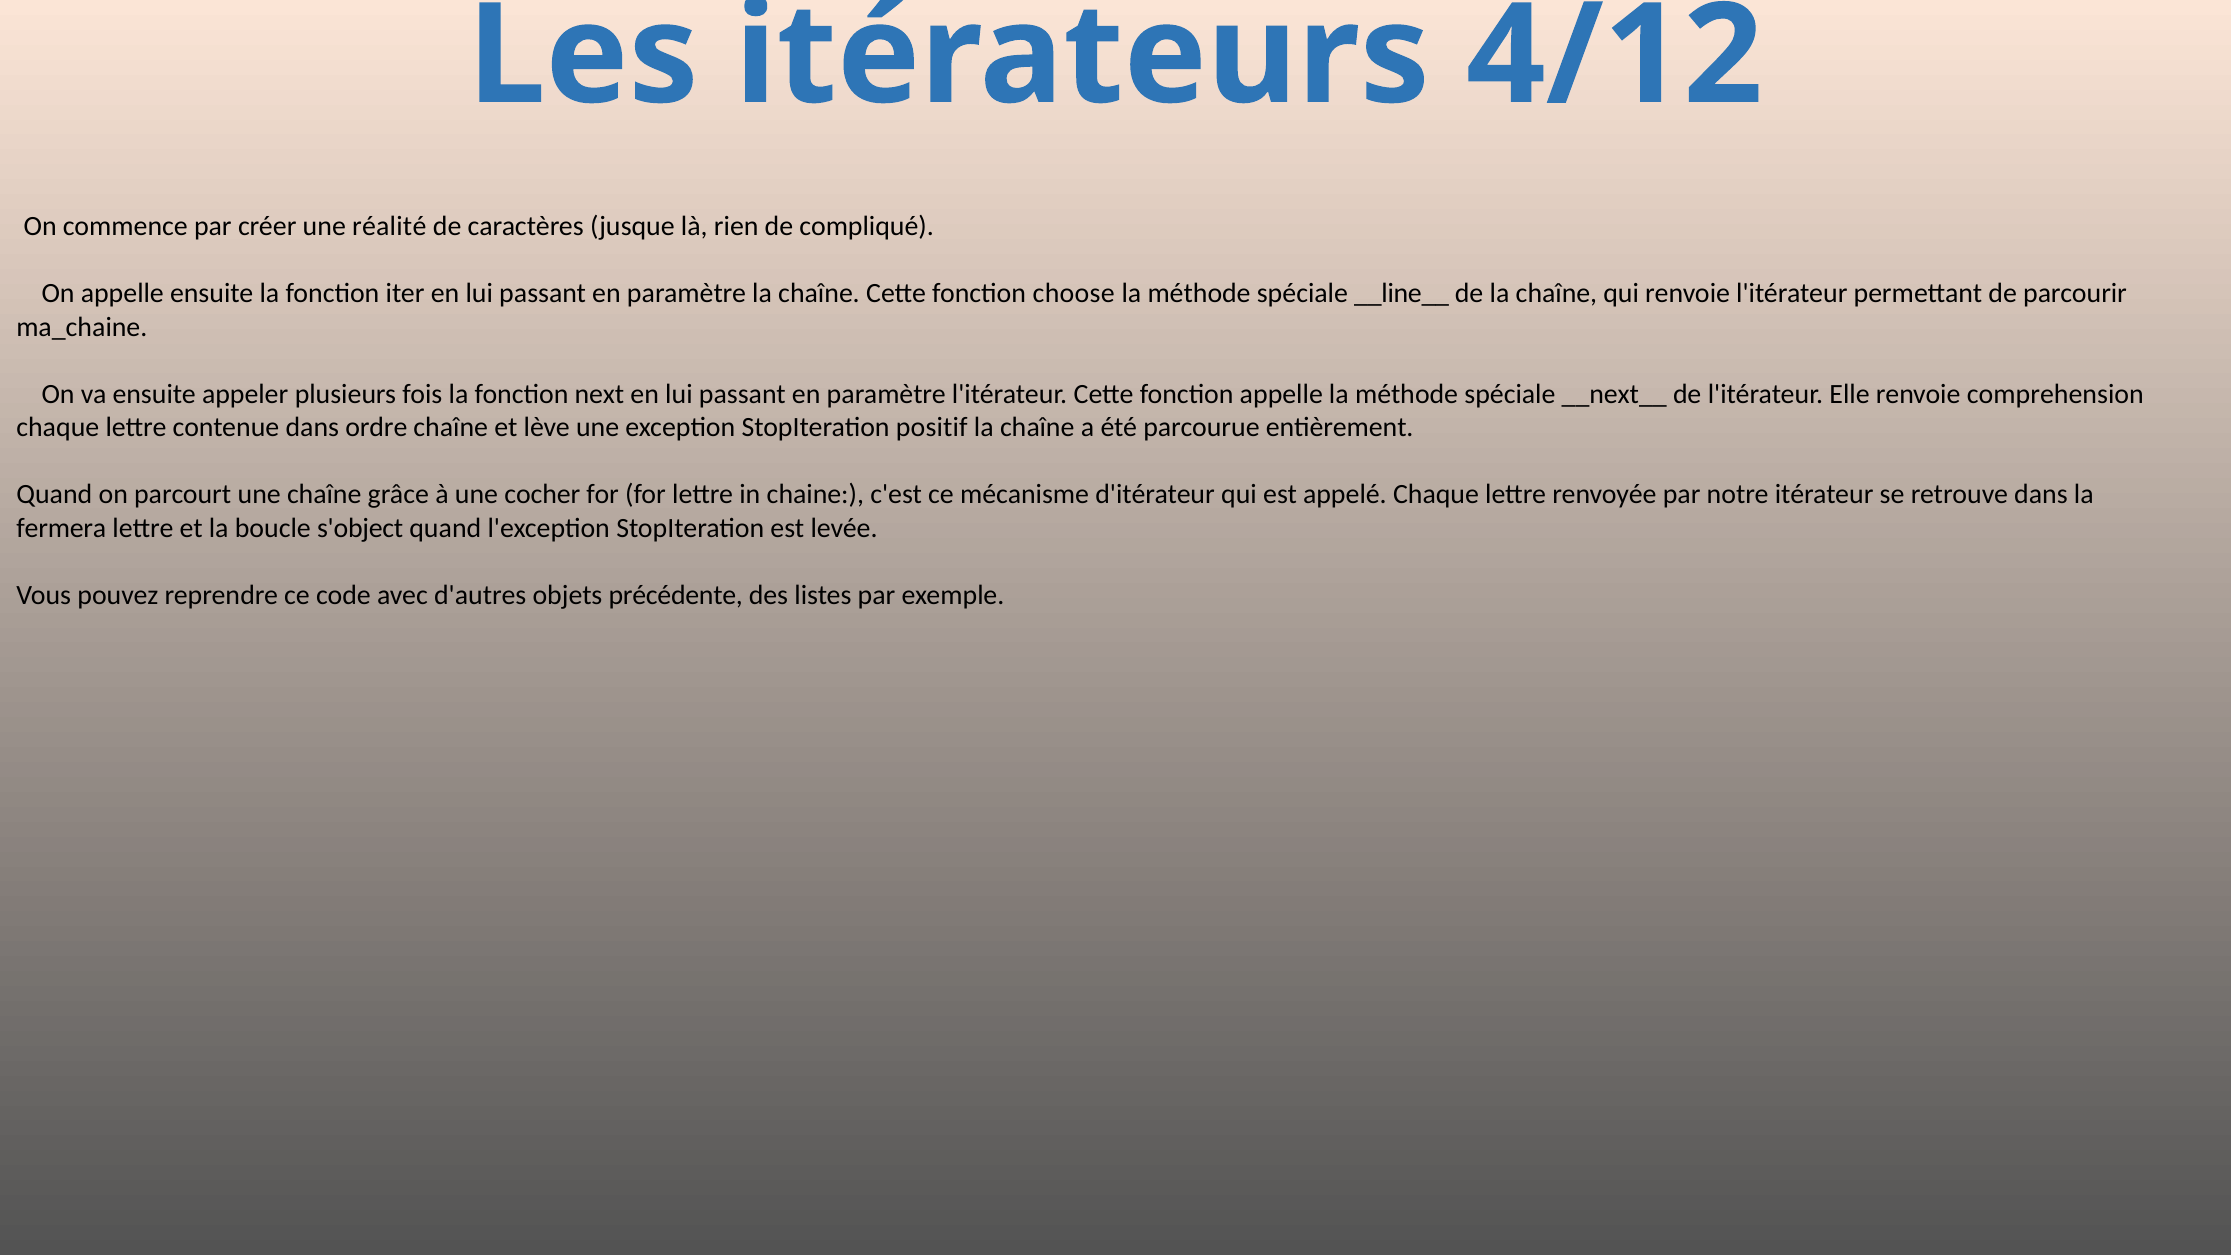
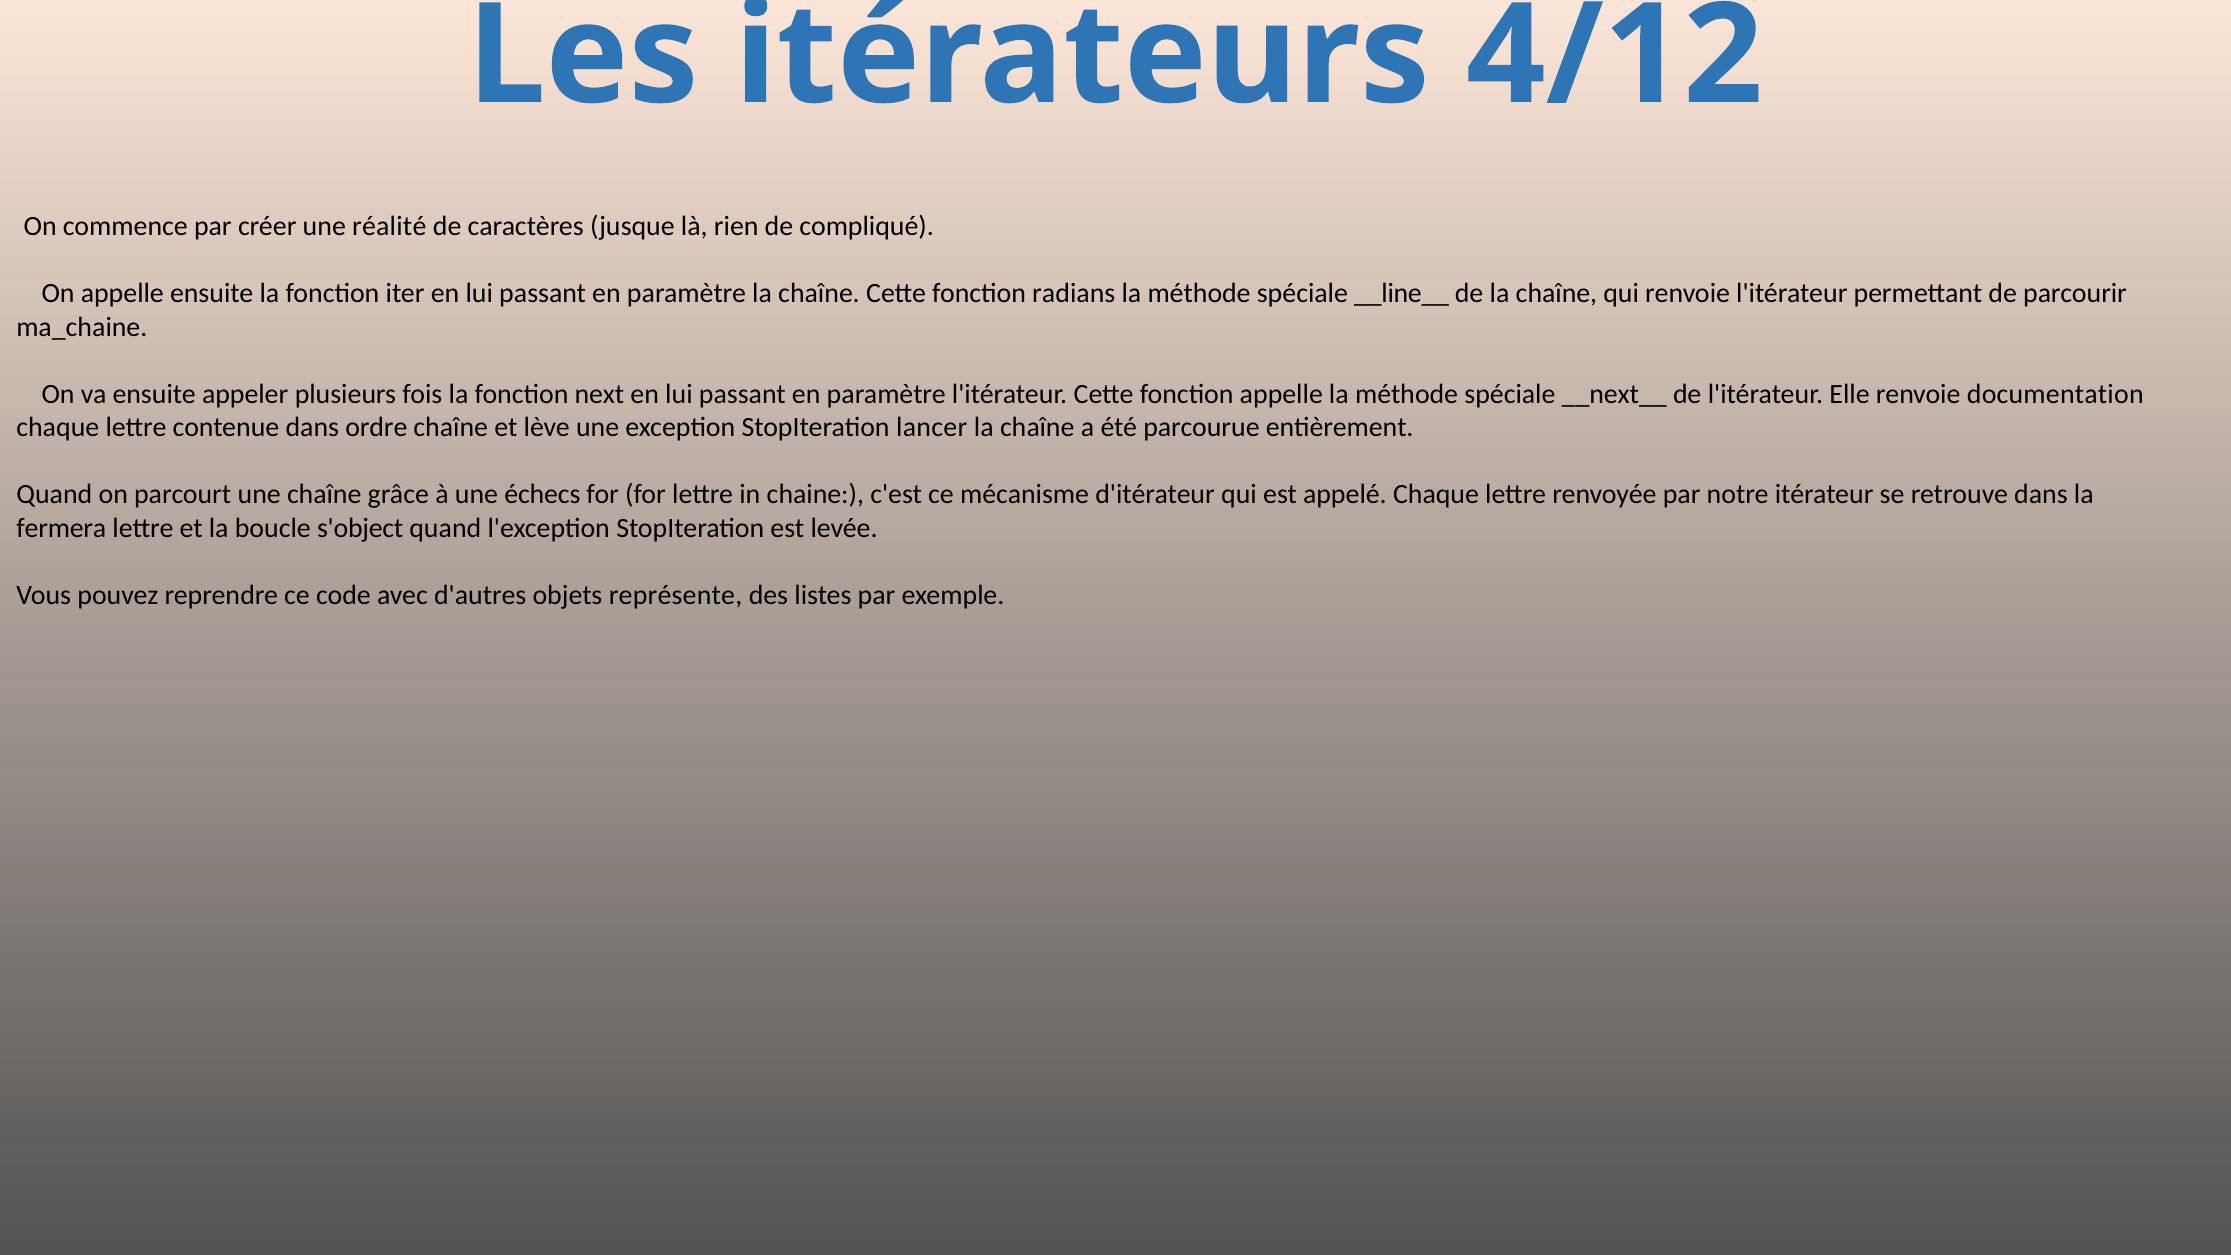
choose: choose -> radians (1074, 294)
comprehension: comprehension -> documentation (2055, 394)
positif: positif -> lancer (932, 428)
cocher: cocher -> échecs (542, 495)
précédente: précédente -> représente (675, 595)
